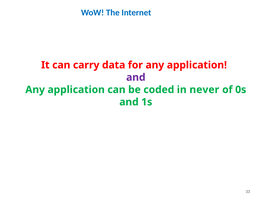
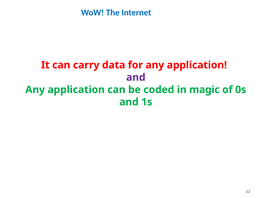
never: never -> magic (204, 90)
